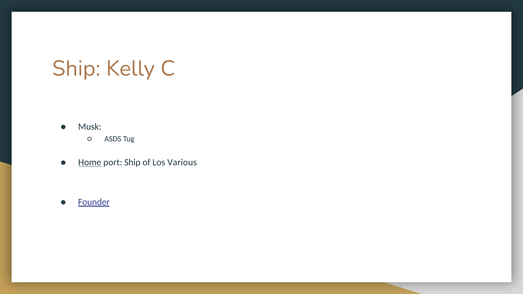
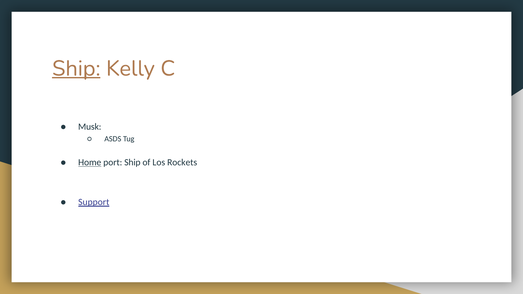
Ship underline: none -> present (76, 68)
Various: Various -> Rockets (182, 163)
Founder: Founder -> Support (94, 202)
